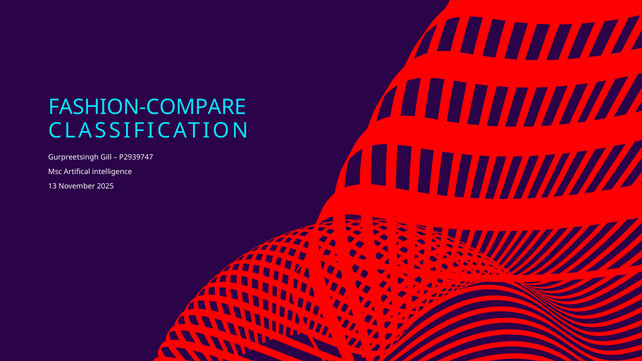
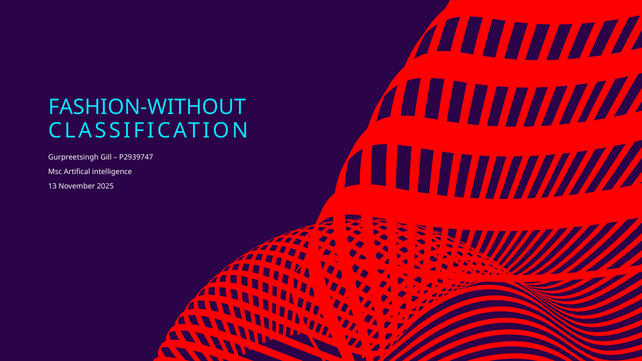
FASHION-COMPARE: FASHION-COMPARE -> FASHION-WITHOUT (147, 107)
